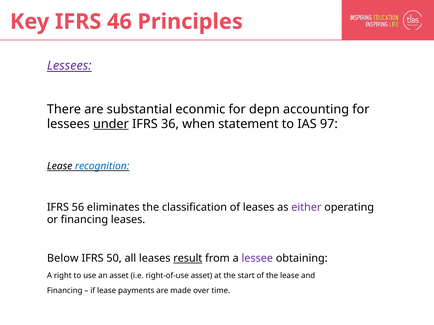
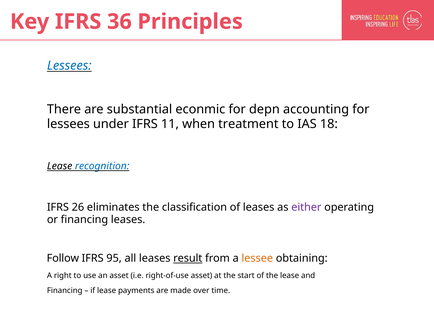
46: 46 -> 36 (119, 22)
Lessees colour: purple -> blue (69, 66)
under underline: present -> none (111, 124)
36: 36 -> 11 (170, 124)
statement: statement -> treatment (248, 124)
97: 97 -> 18 (329, 124)
56: 56 -> 26 (78, 208)
Below: Below -> Follow (63, 259)
50: 50 -> 95 (114, 259)
lessee colour: purple -> orange (257, 259)
